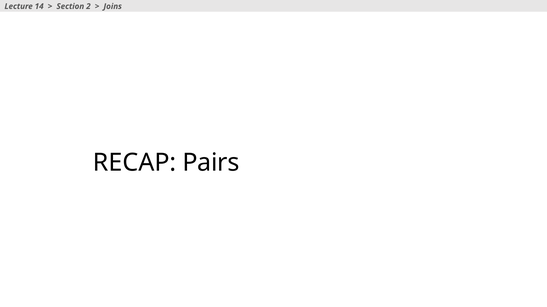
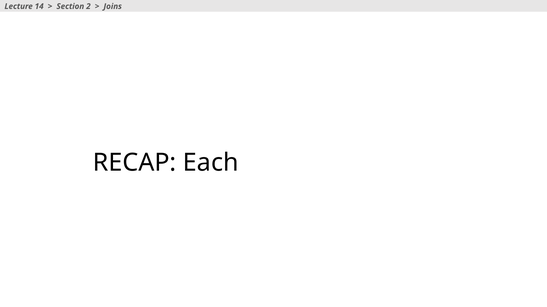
Pairs: Pairs -> Each (211, 163)
